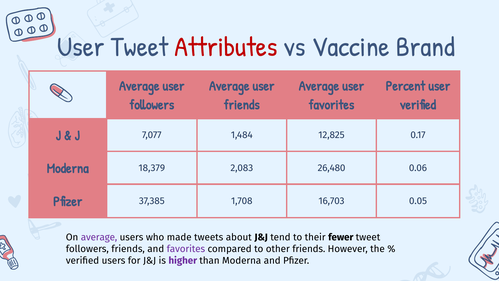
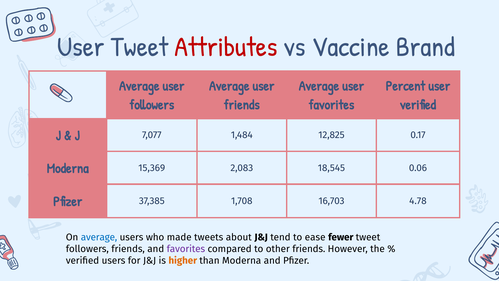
18,379: 18,379 -> 15,369 (152, 168)
26,480: 26,480 -> 18,545 (331, 168)
0.05: 0.05 -> 4.78 (418, 201)
average colour: purple -> blue (99, 237)
their: their -> ease (315, 237)
higher colour: purple -> orange (183, 260)
